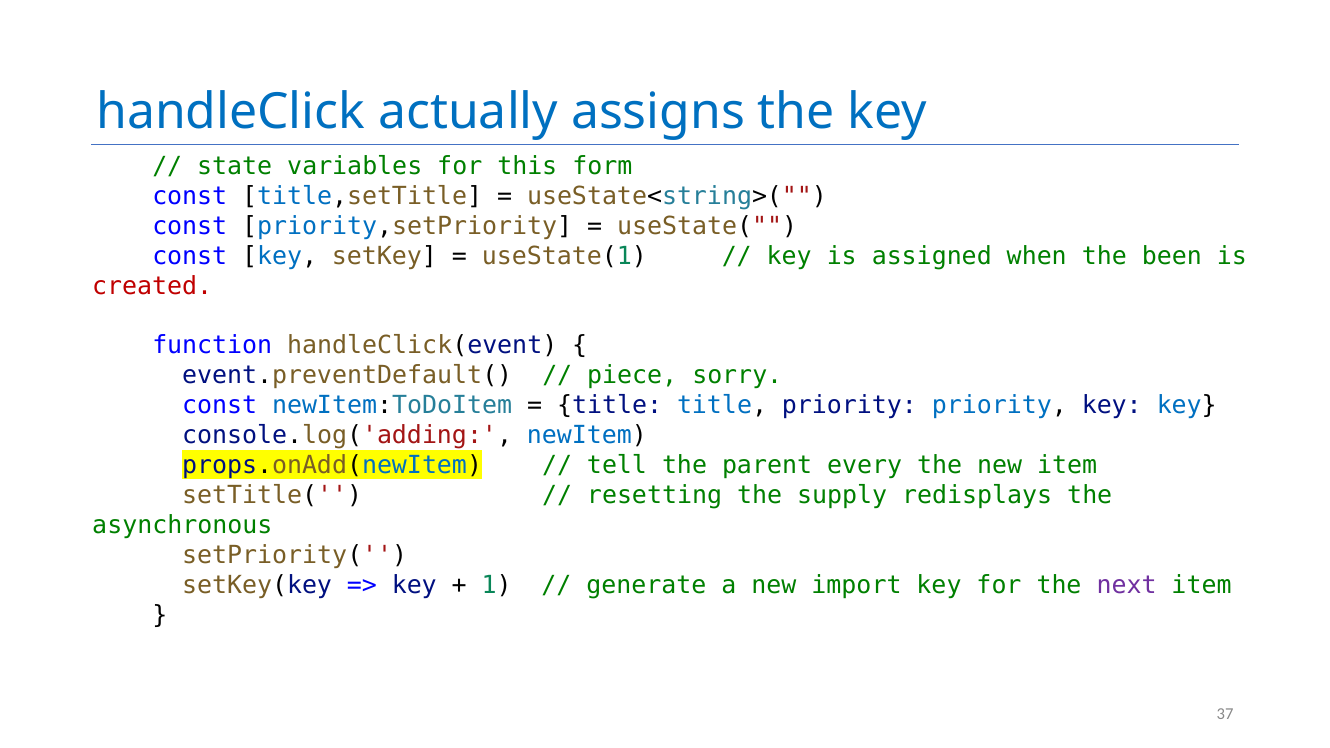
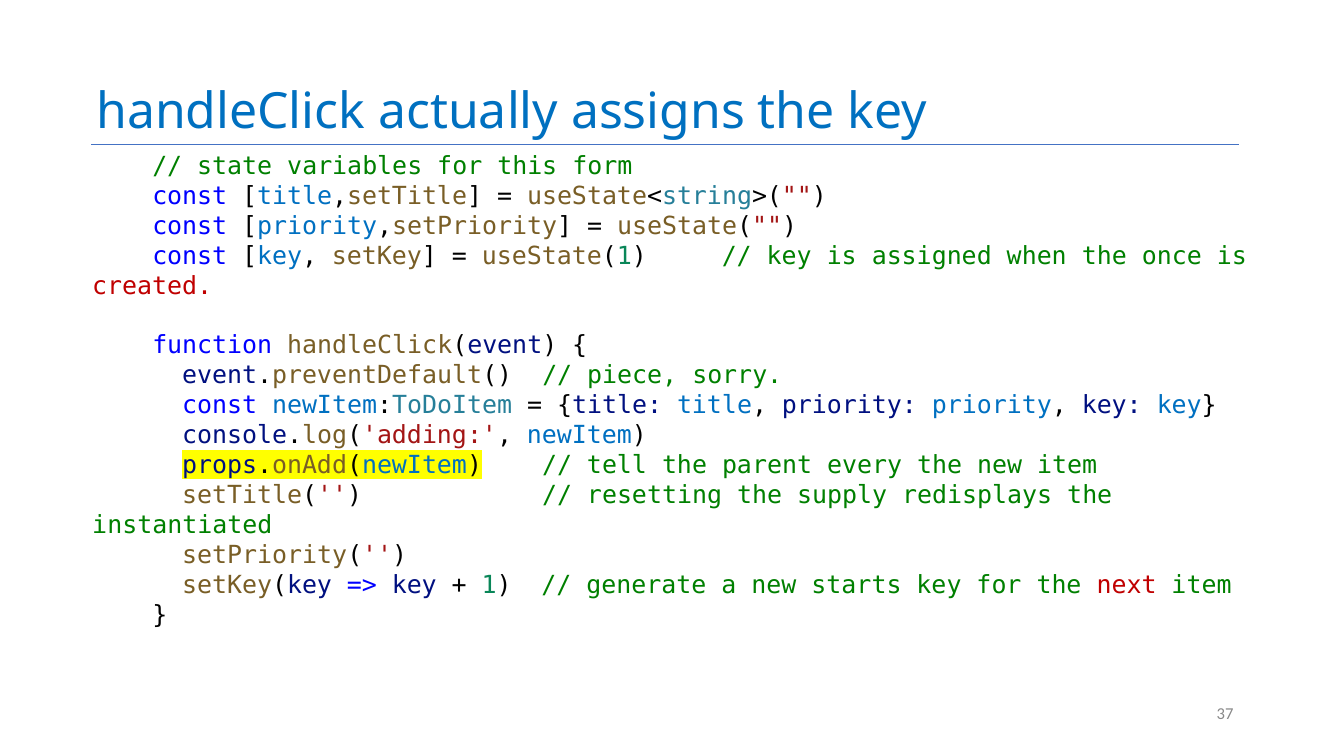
been: been -> once (1172, 256)
asynchronous: asynchronous -> instantiated (182, 525)
import: import -> starts (856, 585)
next colour: purple -> red (1127, 585)
